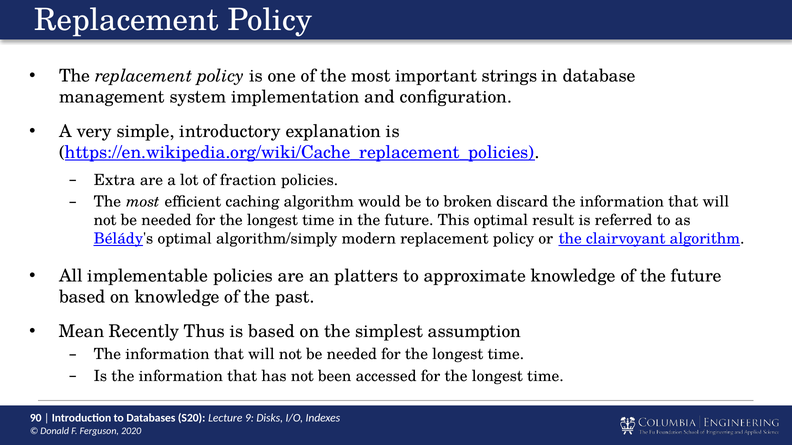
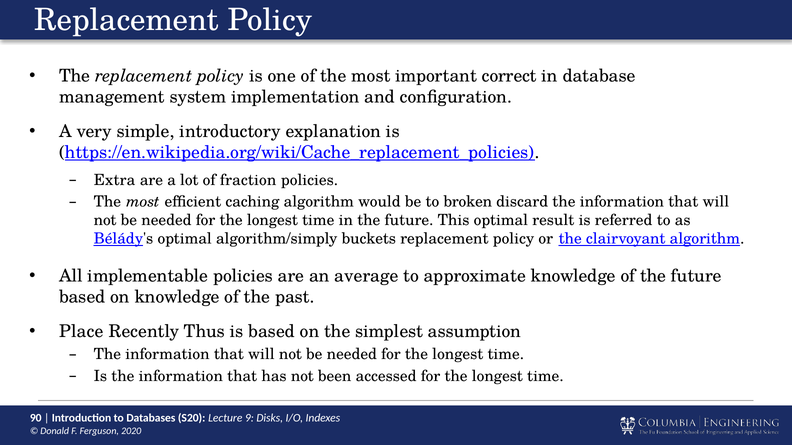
strings: strings -> correct (509, 76)
modern: modern -> buckets (369, 239)
platters: platters -> average (366, 276)
Mean: Mean -> Place (81, 332)
